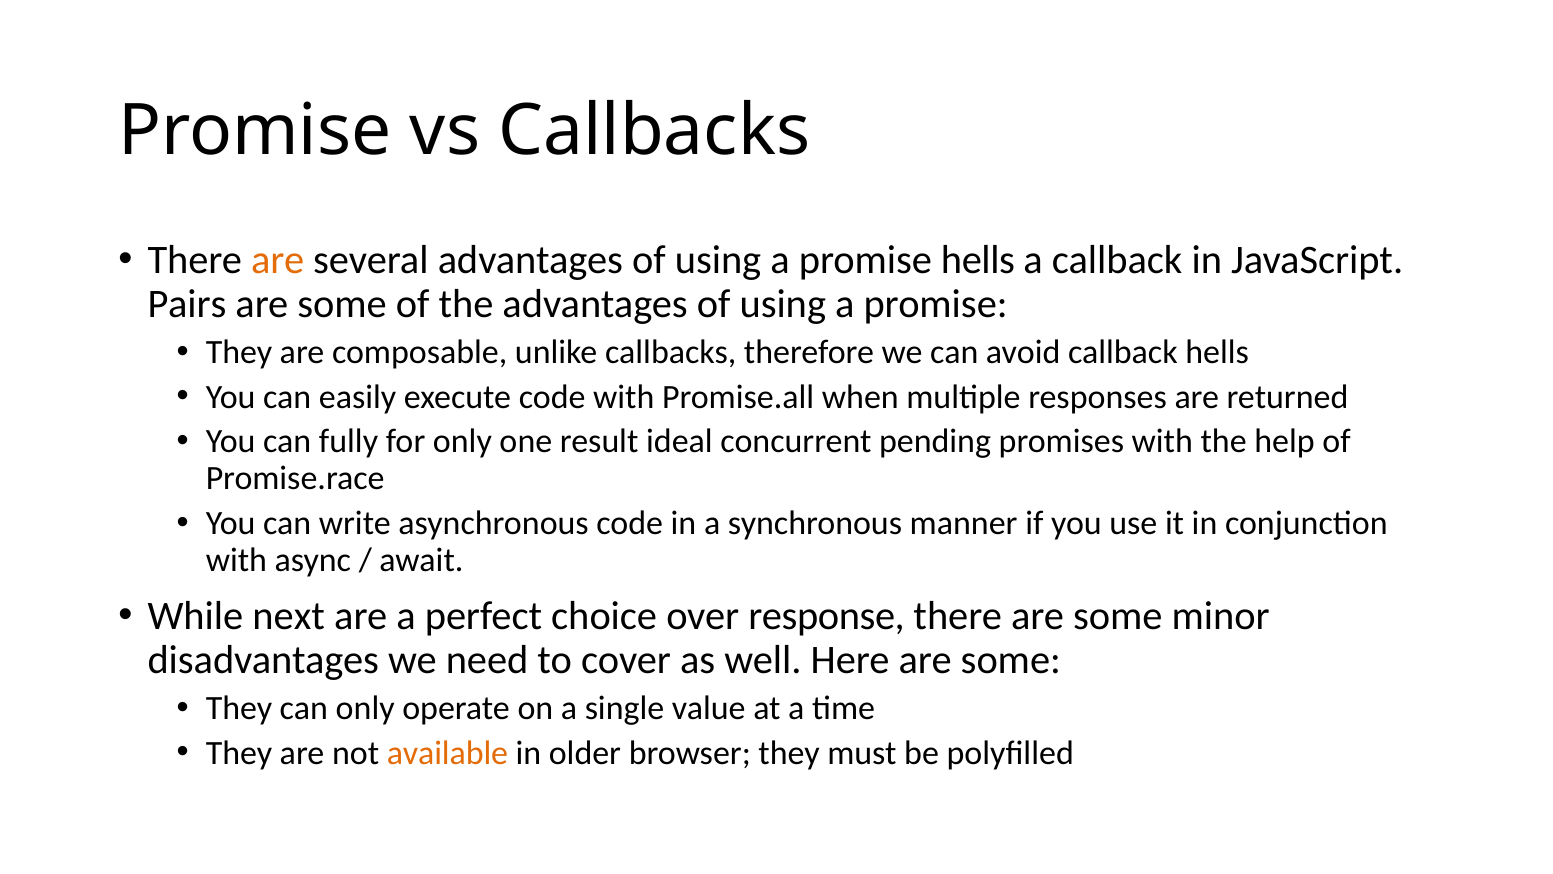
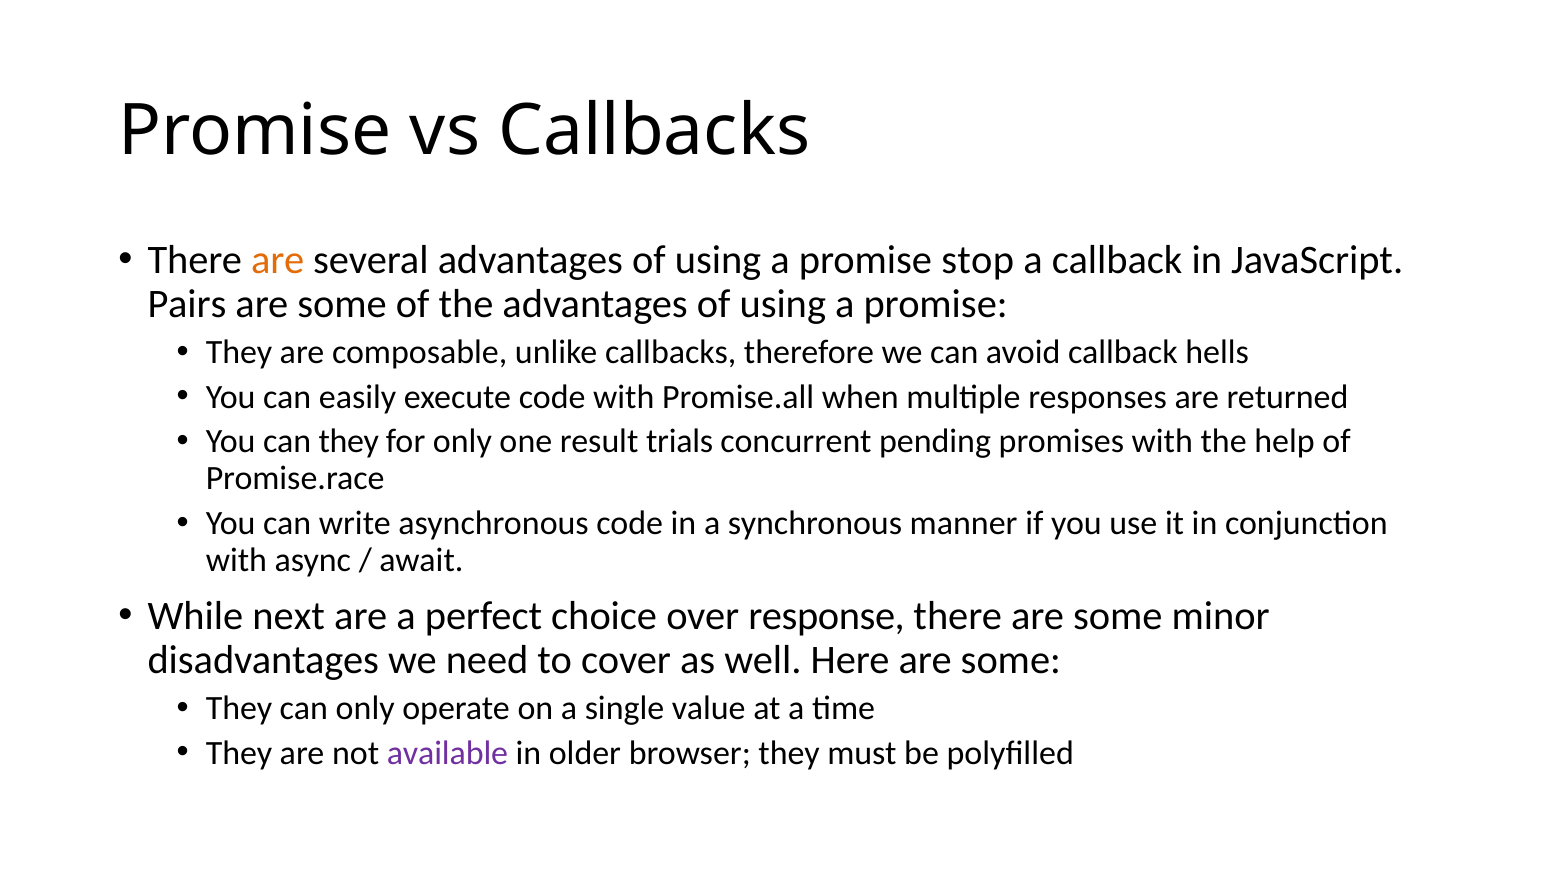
promise hells: hells -> stop (978, 260)
can fully: fully -> they (349, 441)
ideal: ideal -> trials (680, 441)
available colour: orange -> purple (447, 753)
